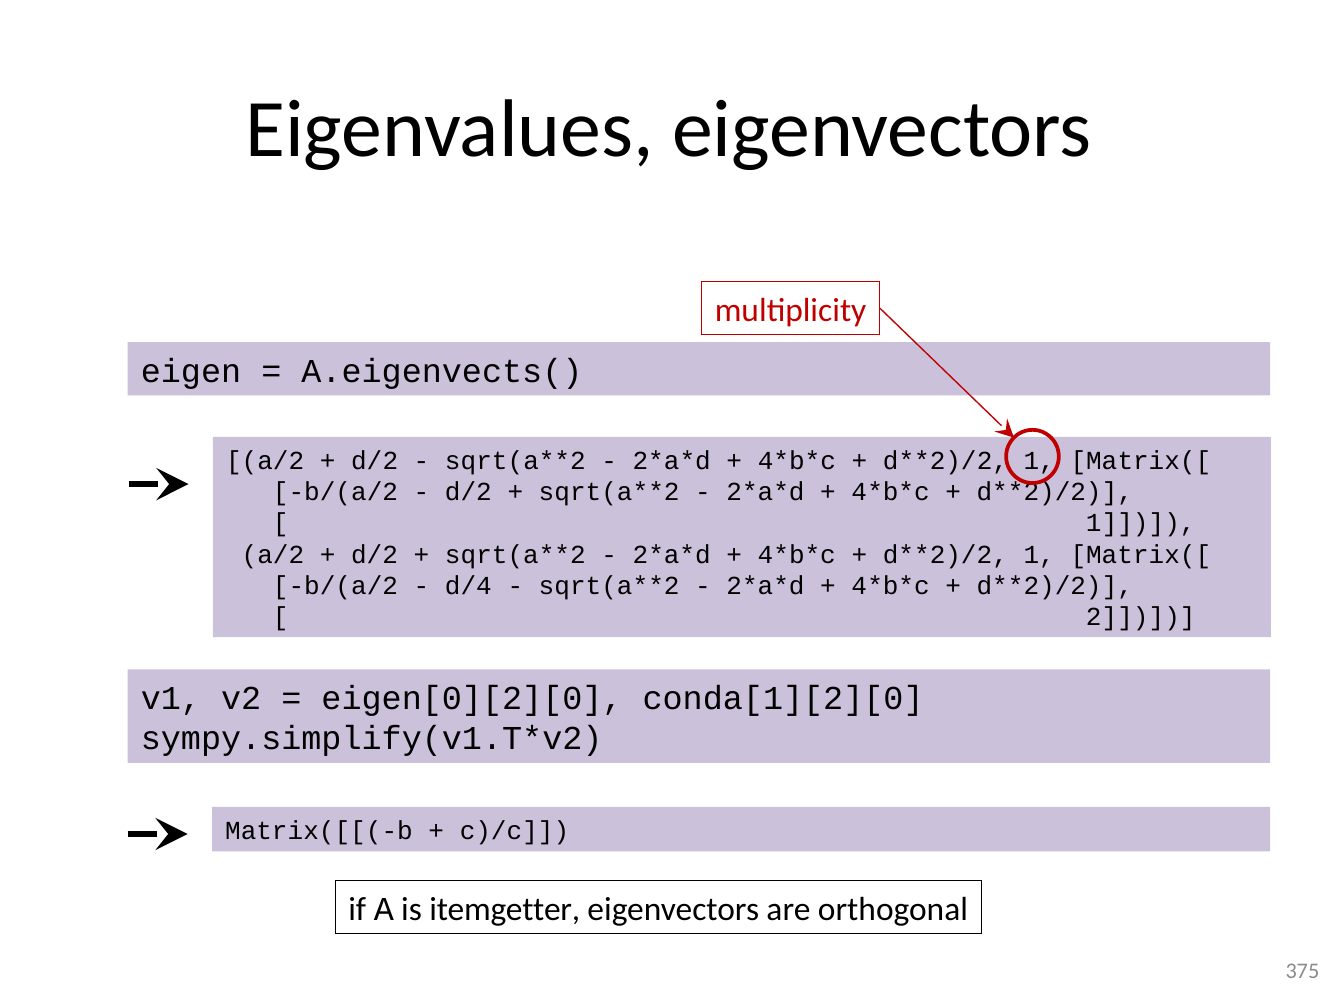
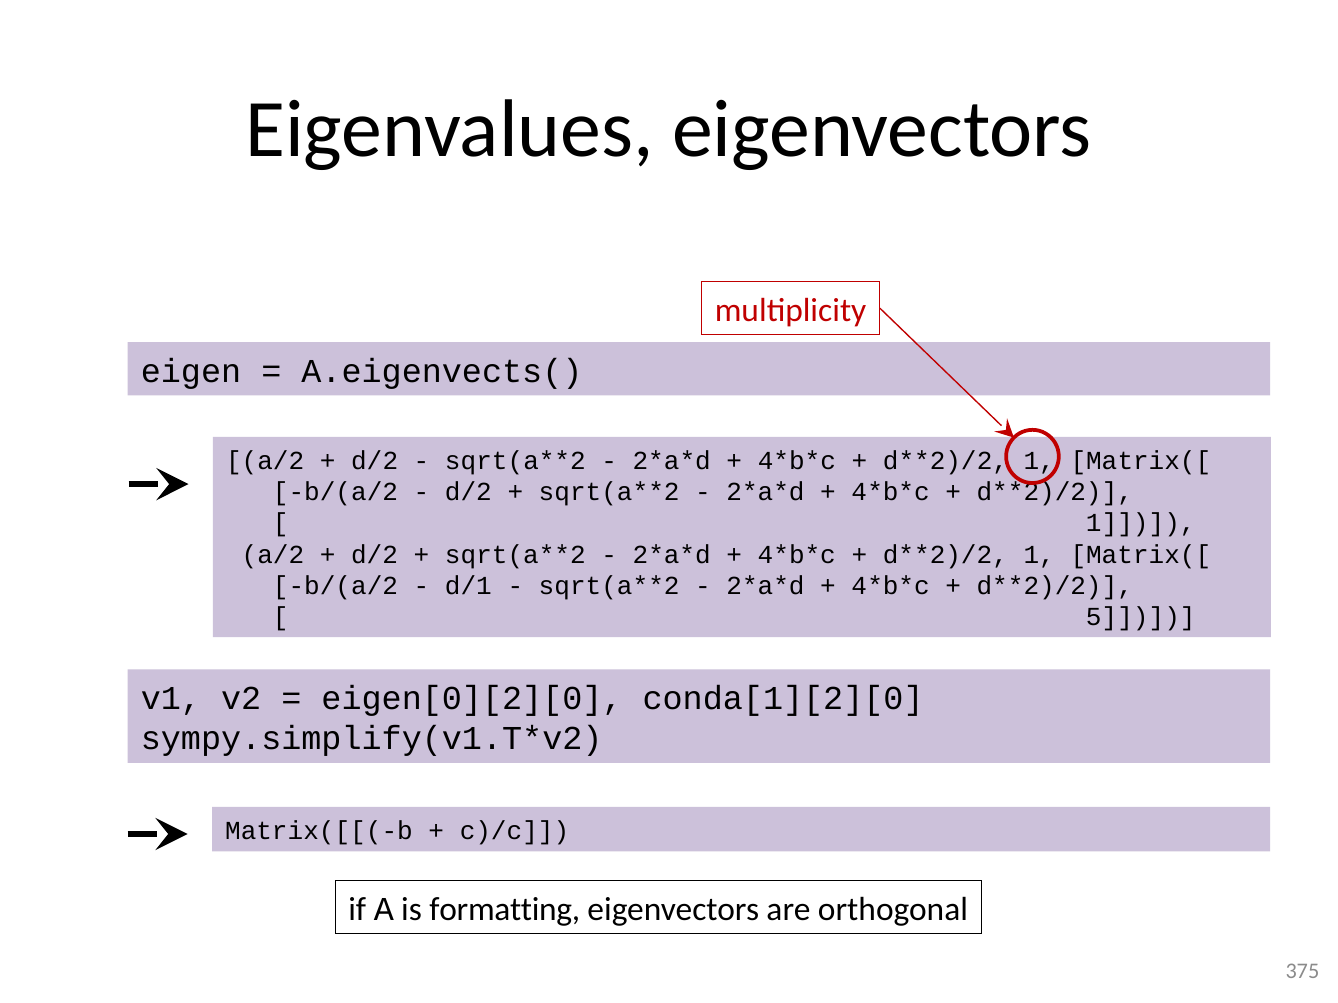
d/4: d/4 -> d/1 (468, 586)
2: 2 -> 5 (1141, 617)
itemgetter: itemgetter -> formatting (505, 910)
